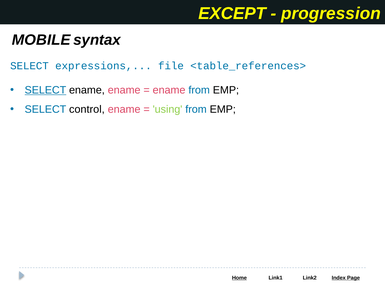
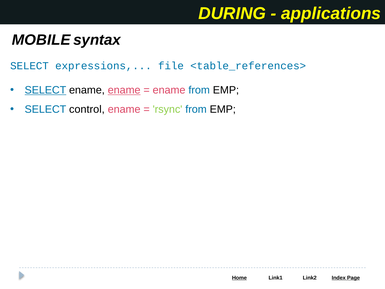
EXCEPT: EXCEPT -> DURING (232, 13)
progression: progression -> applications (331, 13)
ename underline: none -> present (124, 90)
using: using -> rsync (168, 109)
